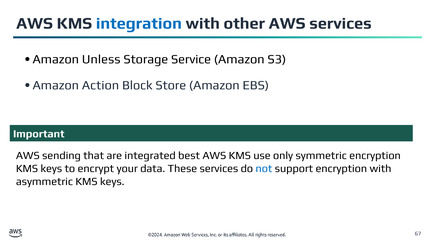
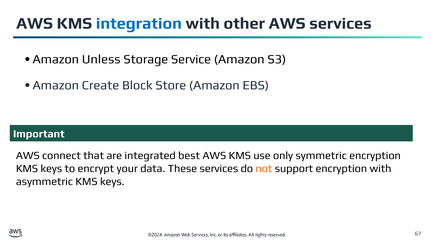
Action: Action -> Create (101, 85)
sending: sending -> connect (61, 156)
not colour: blue -> orange (264, 169)
